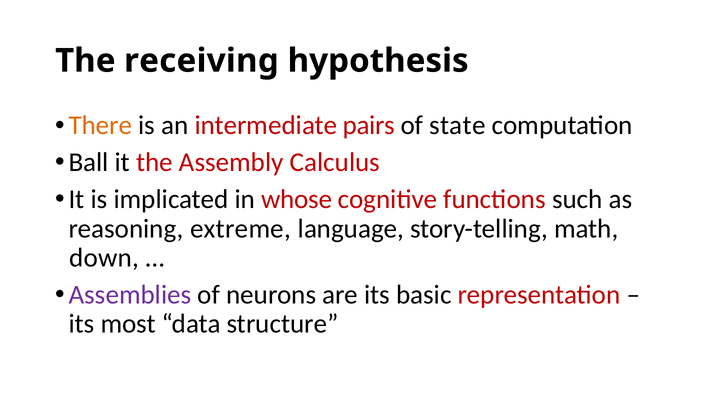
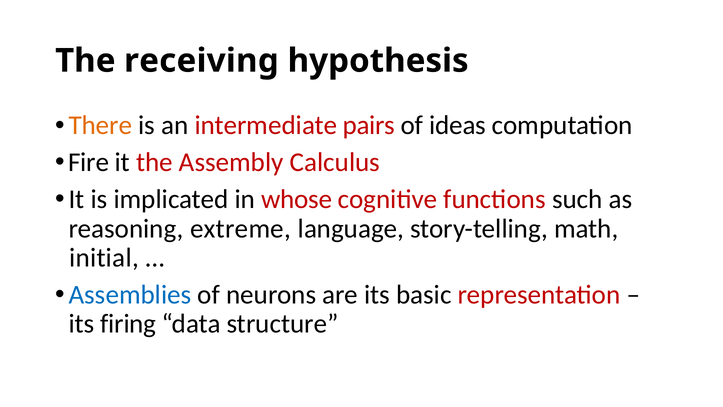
state: state -> ideas (458, 125)
Ball: Ball -> Fire (89, 162)
down: down -> initial (104, 258)
Assemblies colour: purple -> blue (130, 294)
most: most -> firing (128, 324)
